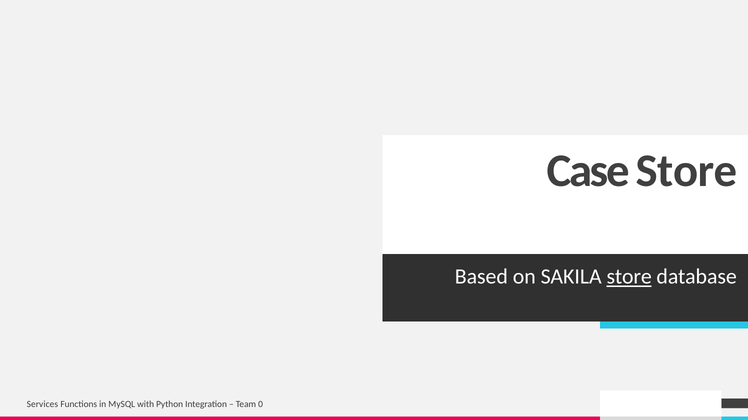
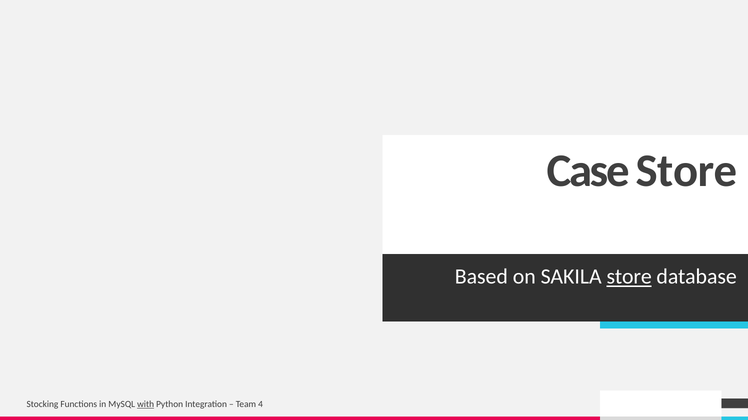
Services: Services -> Stocking (42, 405)
with underline: none -> present (146, 405)
0: 0 -> 4 (261, 405)
